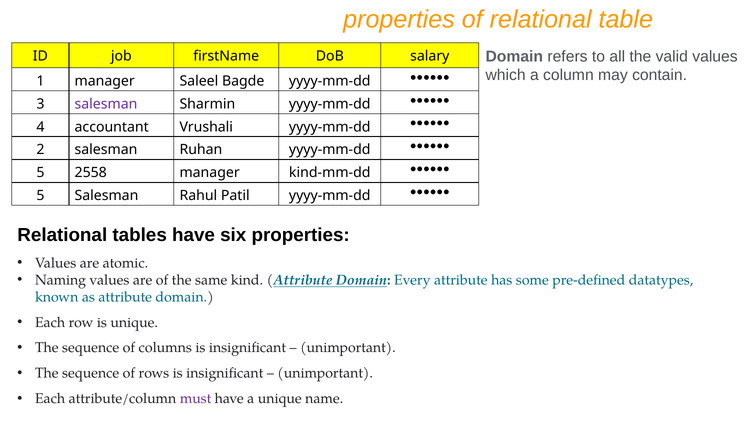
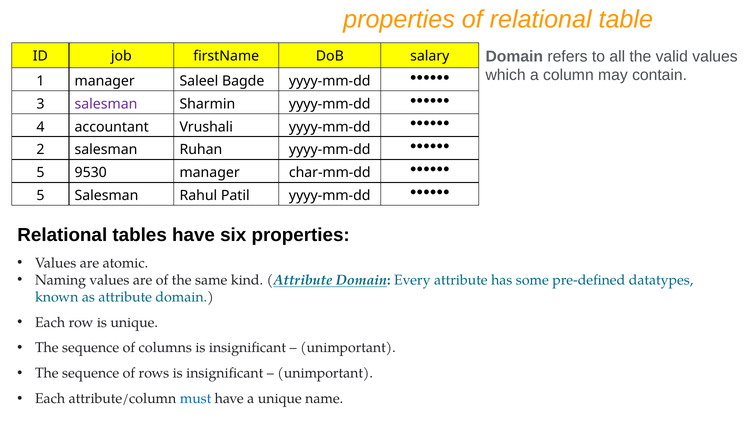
2558: 2558 -> 9530 (91, 173)
kind-mm-dd: kind-mm-dd -> char-mm-dd (330, 173)
must colour: purple -> blue (196, 398)
